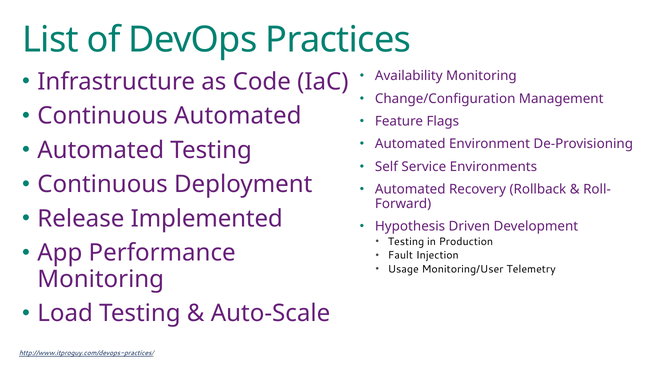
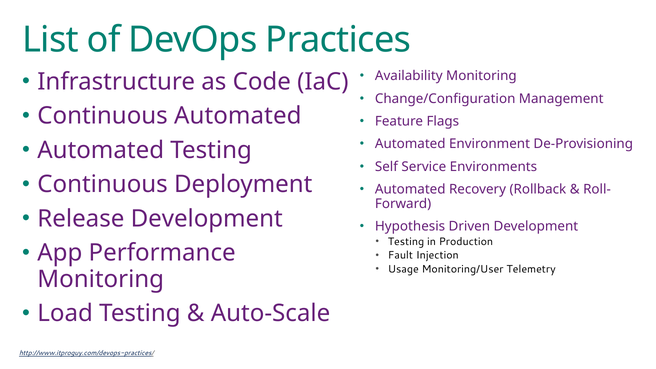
Release Implemented: Implemented -> Development (207, 219)
